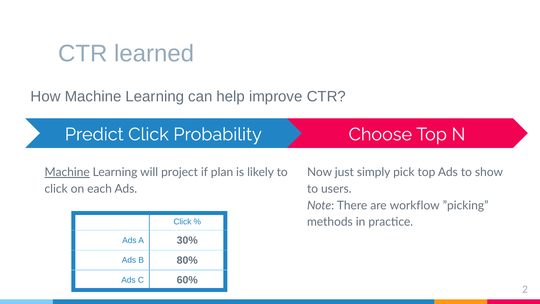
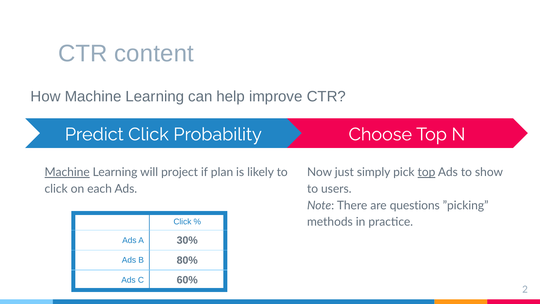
learned: learned -> content (154, 54)
top underline: none -> present (426, 172)
workflow: workflow -> questions (415, 205)
